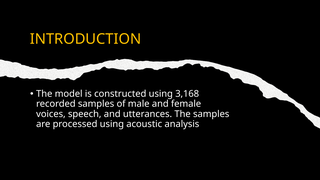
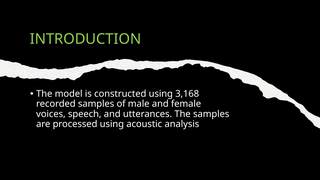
INTRODUCTION colour: yellow -> light green (86, 39)
